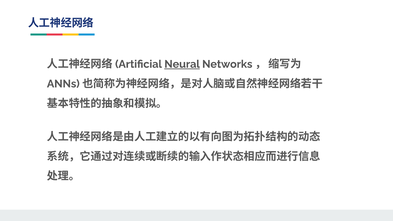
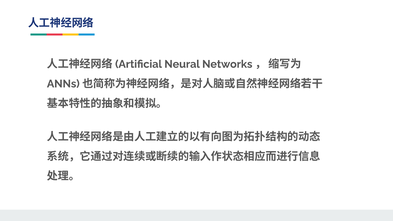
Neural underline: present -> none (182, 64)
